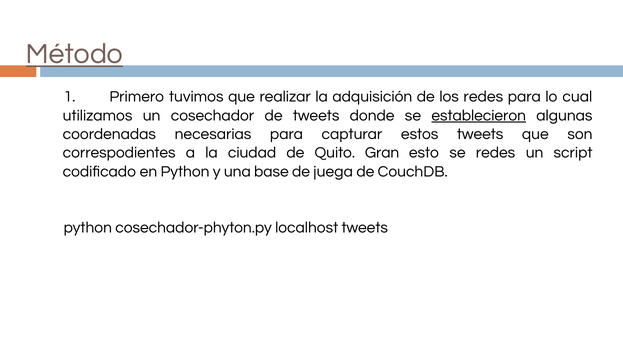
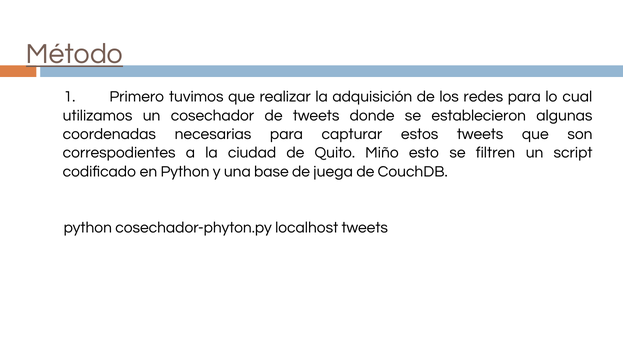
establecieron underline: present -> none (479, 116)
Gran: Gran -> Miño (382, 153)
se redes: redes -> filtren (495, 153)
